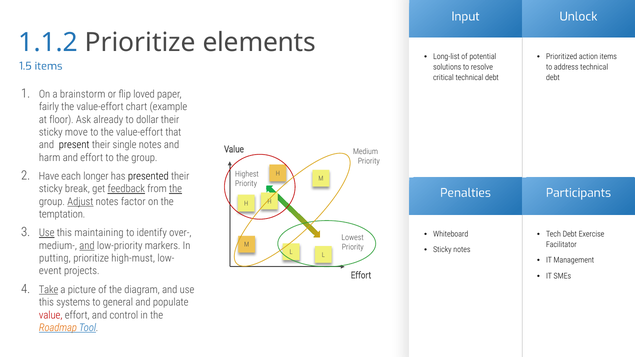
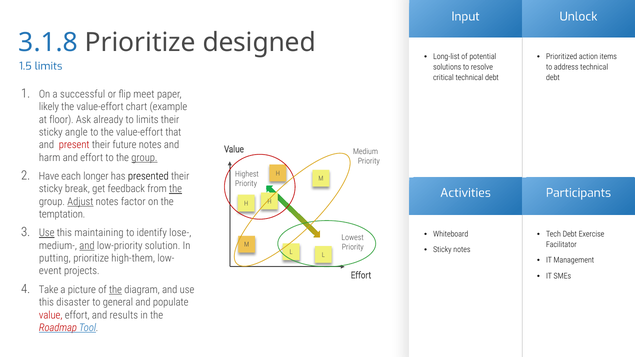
1.1.2: 1.1.2 -> 3.1.8 (48, 42)
elements: elements -> designed (259, 42)
1.5 items: items -> limits (49, 66)
brainstorm: brainstorm -> successful (83, 94)
loved: loved -> meet (144, 94)
fairly: fairly -> likely (49, 107)
to dollar: dollar -> limits (147, 120)
move: move -> angle (76, 132)
present colour: black -> red (74, 145)
single: single -> future (125, 145)
group underline: none -> present (144, 158)
feedback underline: present -> none (126, 189)
Penalties: Penalties -> Activities (466, 193)
over-: over- -> lose- (180, 233)
markers: markers -> solution (163, 246)
high-must: high-must -> high-them (133, 258)
Take underline: present -> none (49, 290)
the underline: none -> present (115, 290)
systems: systems -> disaster (73, 302)
control: control -> results (124, 315)
Roadmap colour: orange -> red (58, 328)
